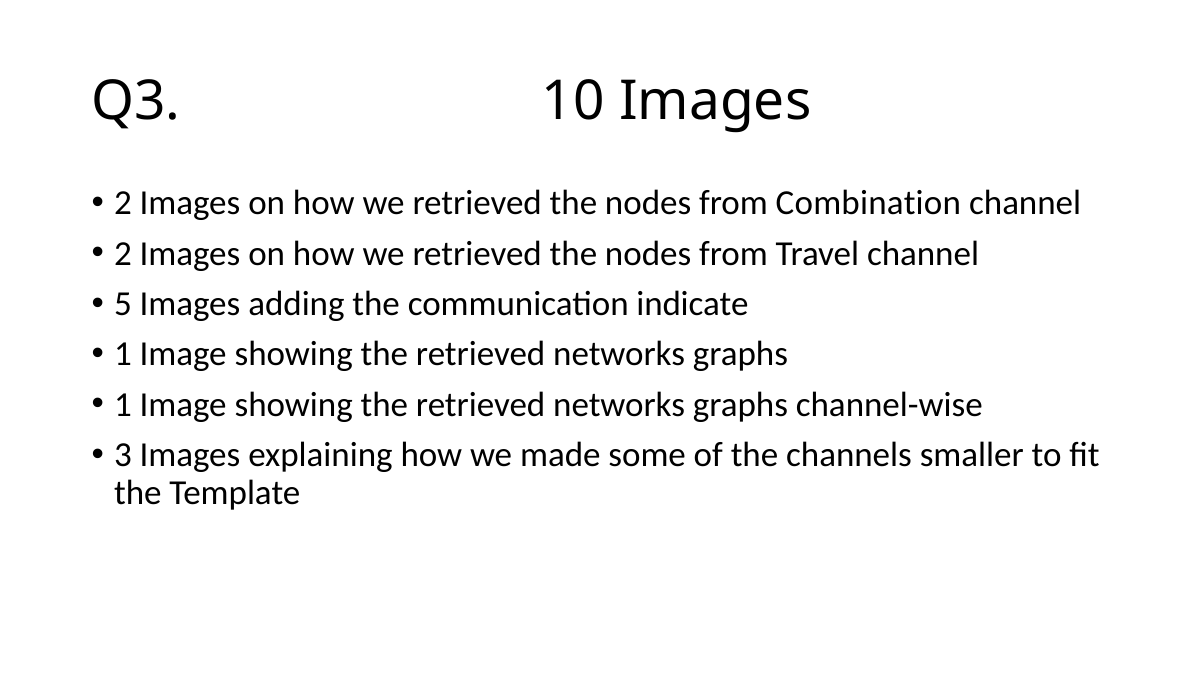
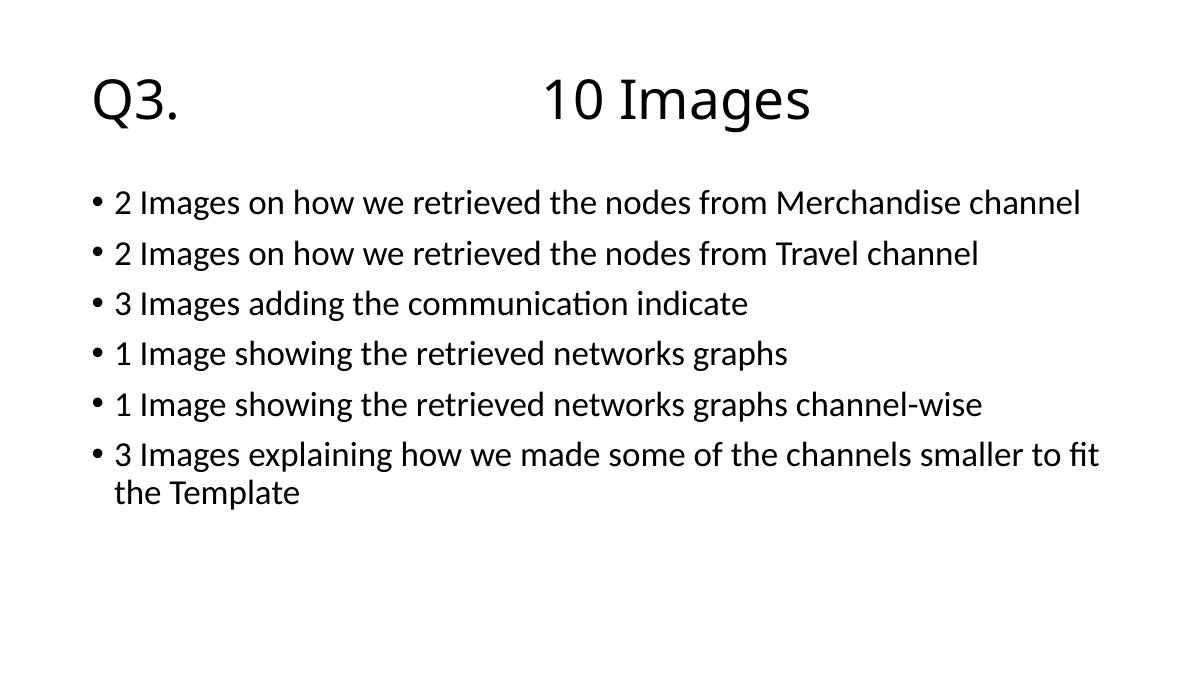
Combination: Combination -> Merchandise (868, 203)
5: 5 -> 3 (123, 304)
